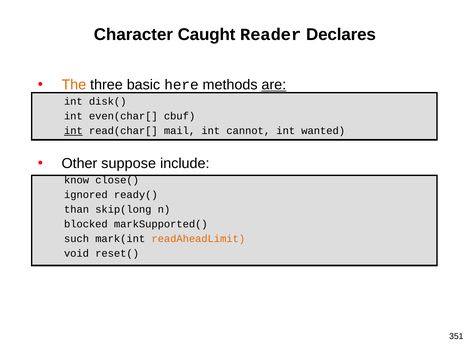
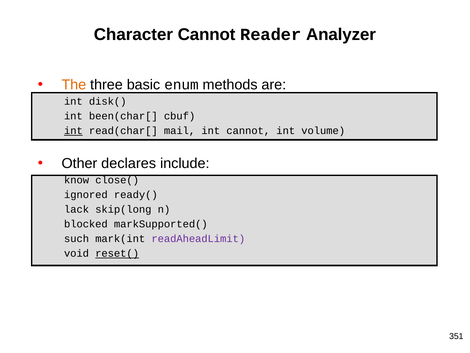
Character Caught: Caught -> Cannot (207, 35)
Declares: Declares -> Analyzer (341, 35)
here: here -> enum (181, 85)
are underline: present -> none (274, 85)
even(char[: even(char[ -> been(char[ (123, 116)
wanted: wanted -> volume (323, 131)
suppose: suppose -> declares (129, 163)
than: than -> lack (77, 209)
readAheadLimit colour: orange -> purple (198, 238)
reset( underline: none -> present (117, 253)
